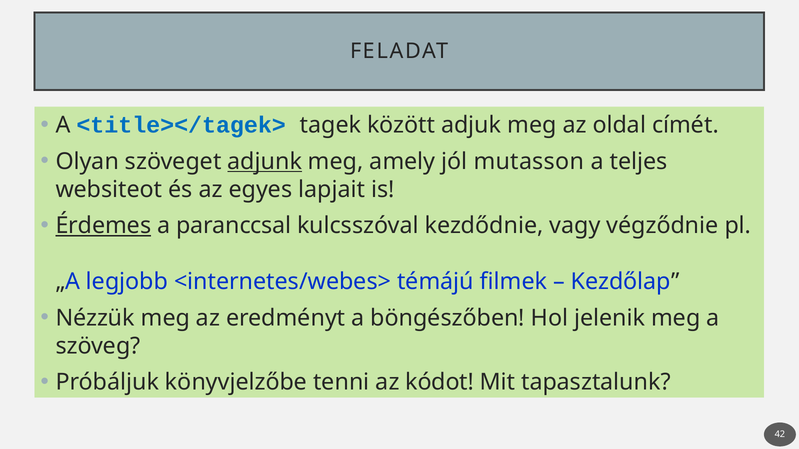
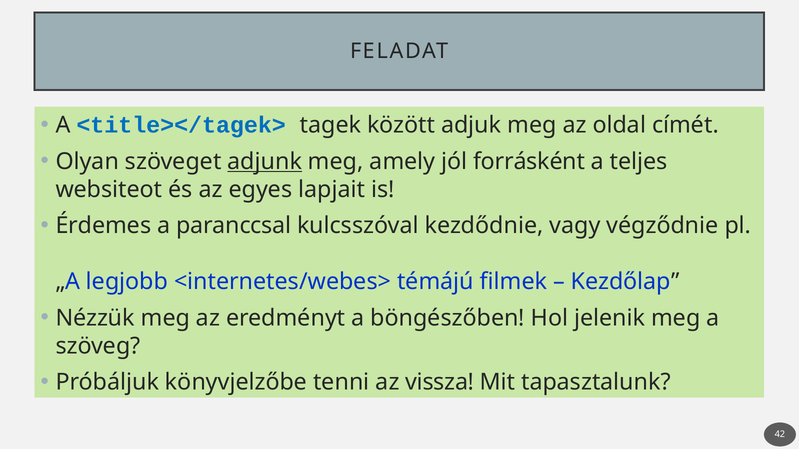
mutasson: mutasson -> forrásként (529, 162)
Érdemes underline: present -> none (103, 226)
kódot: kódot -> vissza (440, 383)
